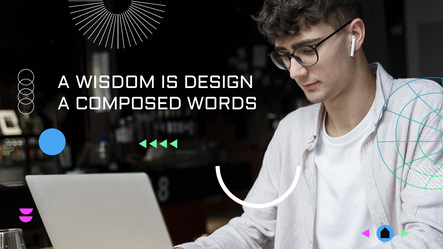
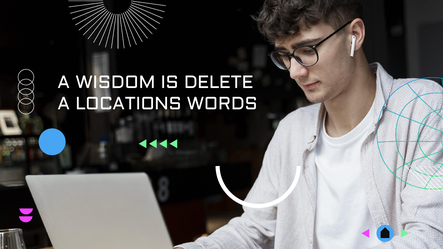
DESIGN: DESIGN -> DELETE (219, 82)
COMPOSED: COMPOSED -> LOCATIONS (128, 104)
